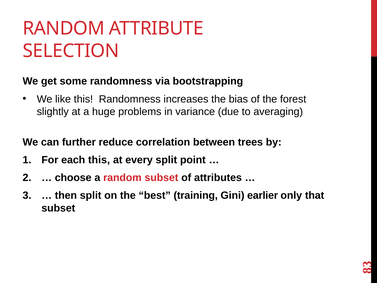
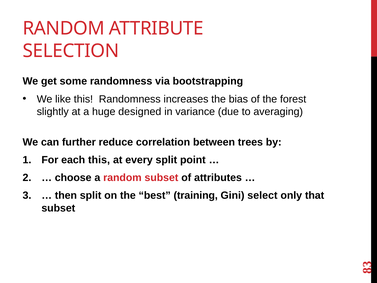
problems: problems -> designed (140, 112)
earlier: earlier -> select (262, 195)
